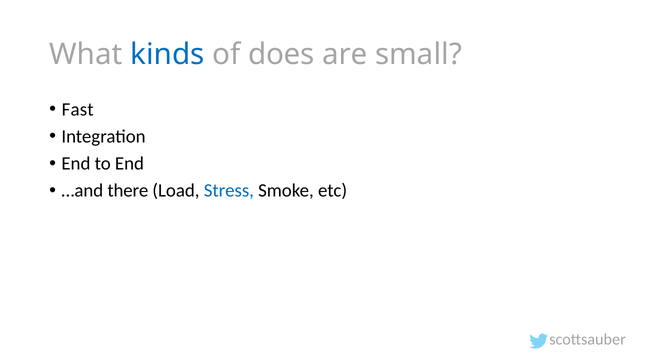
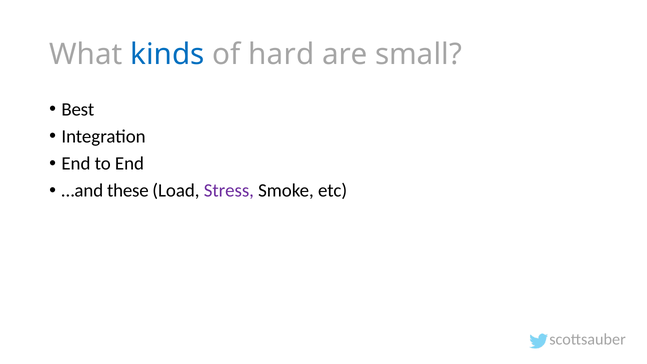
does: does -> hard (281, 54)
Fast: Fast -> Best (78, 109)
there: there -> these (128, 191)
Stress colour: blue -> purple (229, 191)
